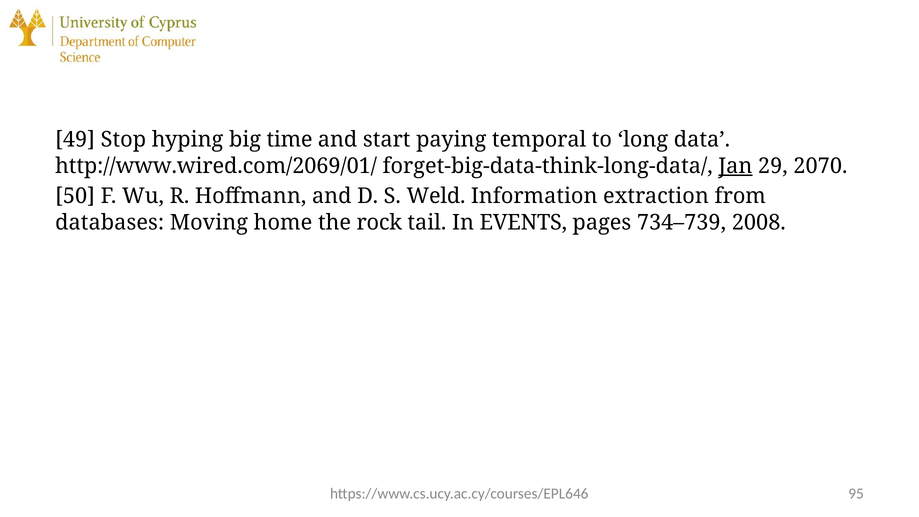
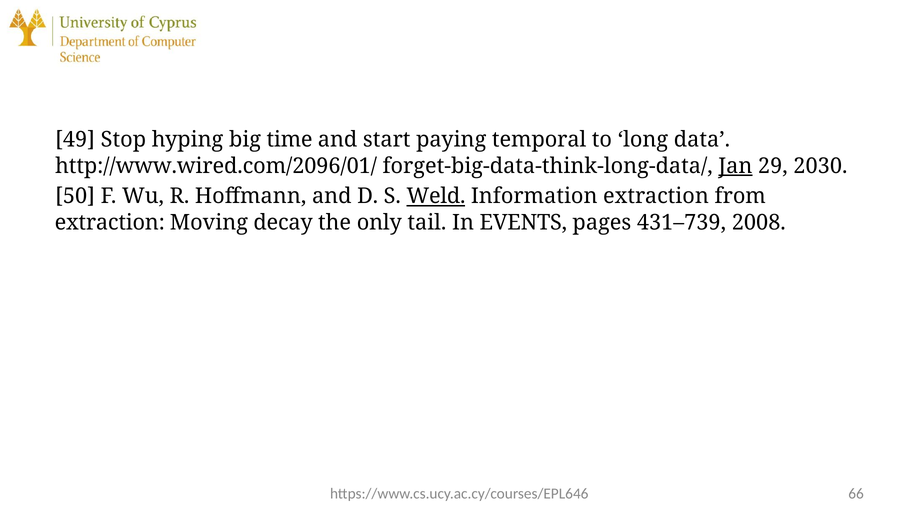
http://www.wired.com/2069/01/: http://www.wired.com/2069/01/ -> http://www.wired.com/2096/01/ (216, 166)
2070: 2070 -> 2030 (820, 166)
Weld underline: none -> present (436, 196)
databases: databases -> extraction (110, 222)
home: home -> decay (283, 222)
rock: rock -> only (379, 222)
734–739: 734–739 -> 431–739 (681, 222)
95: 95 -> 66 (856, 494)
